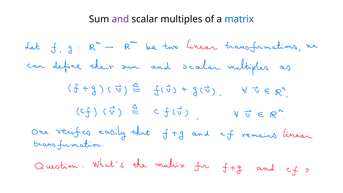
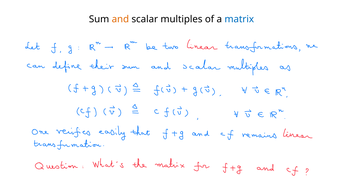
and colour: purple -> orange (120, 19)
